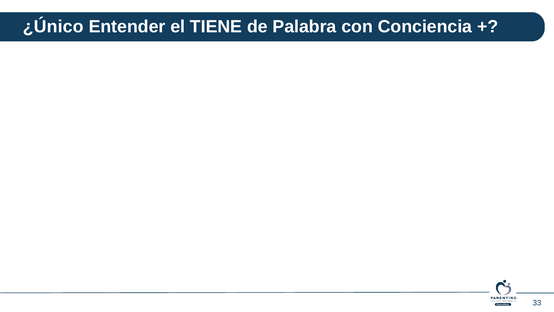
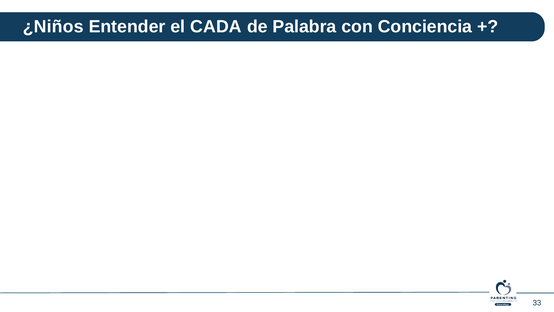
¿Único: ¿Único -> ¿Niños (53, 27)
TIENE: TIENE -> CADA (216, 27)
